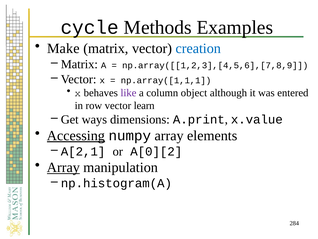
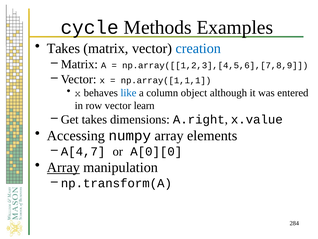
Make: Make -> Takes (63, 48)
like colour: purple -> blue (128, 93)
Get ways: ways -> takes (94, 119)
A.print: A.print -> A.right (199, 119)
Accessing underline: present -> none (76, 135)
A[2,1: A[2,1 -> A[4,7 (83, 151)
A[0][2: A[0][2 -> A[0][0 (156, 151)
np.histogram(A: np.histogram(A -> np.transform(A (116, 183)
